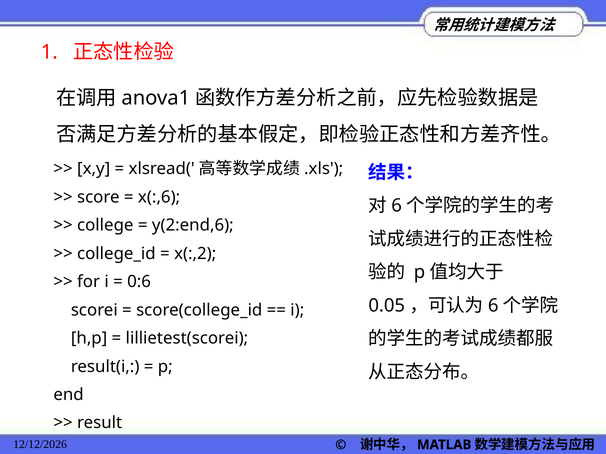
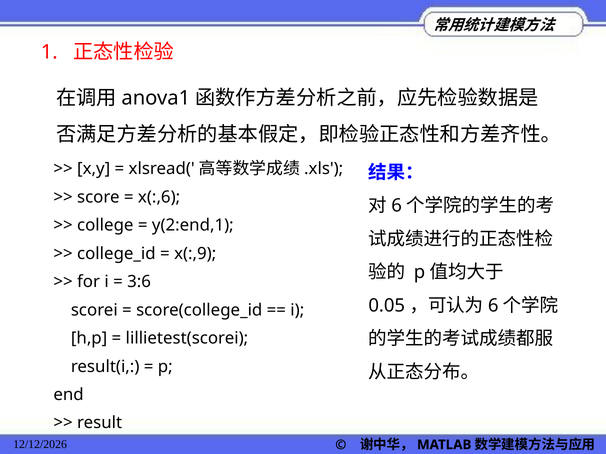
y(2:end,6: y(2:end,6 -> y(2:end,1 (193, 226)
x(:,2: x(:,2 -> x(:,9 (195, 254)
0:6: 0:6 -> 3:6 (139, 282)
